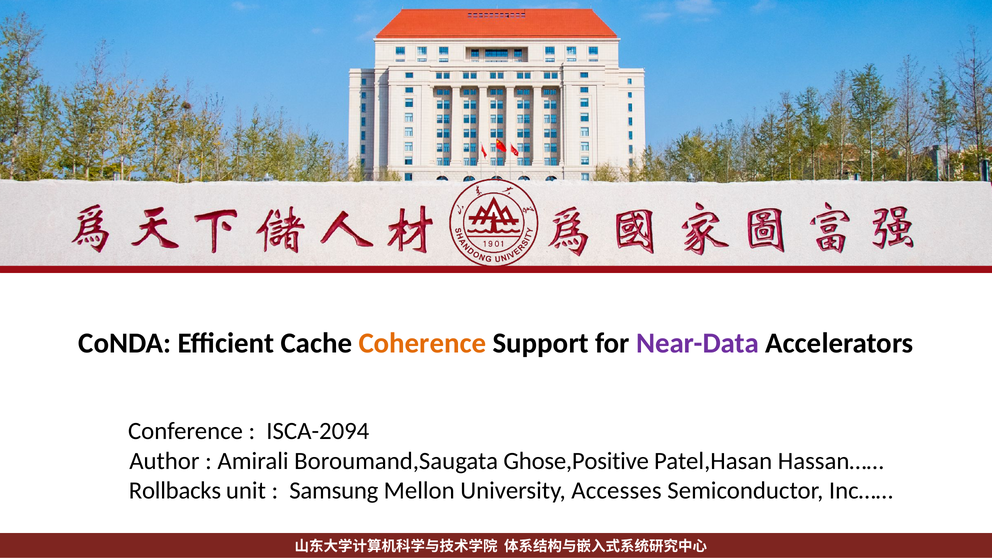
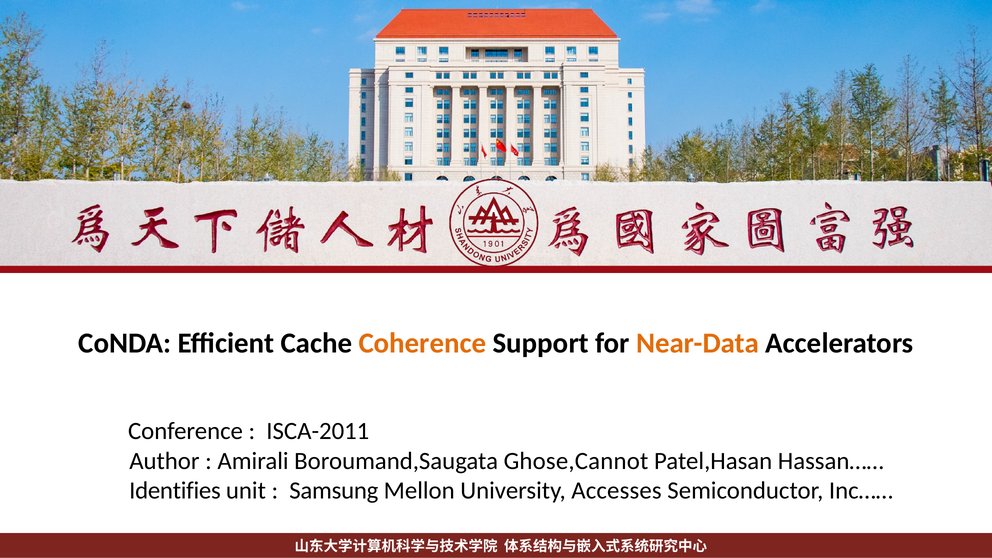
Near-Data colour: purple -> orange (698, 343)
ISCA-2094: ISCA-2094 -> ISCA-2011 (318, 431)
Ghose,Positive: Ghose,Positive -> Ghose,Cannot (576, 461)
Rollbacks: Rollbacks -> Identifies (175, 491)
